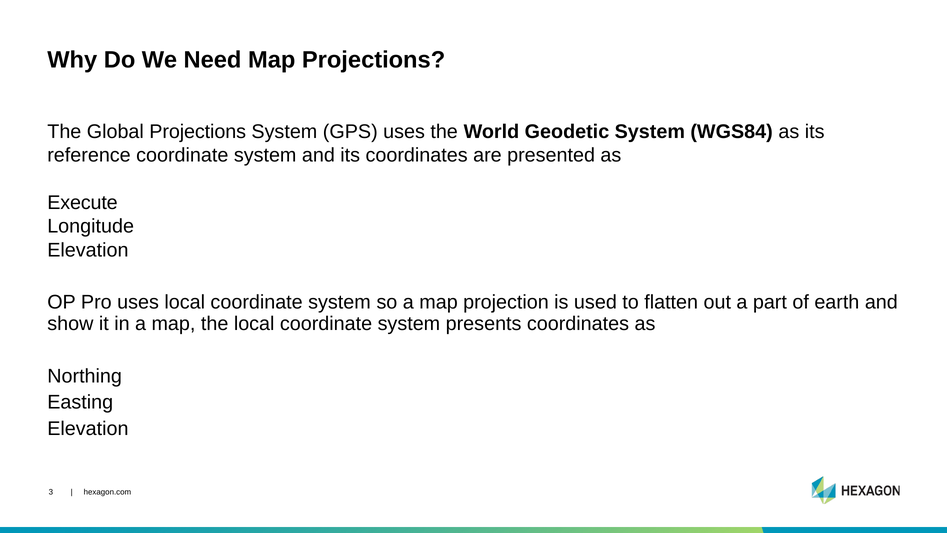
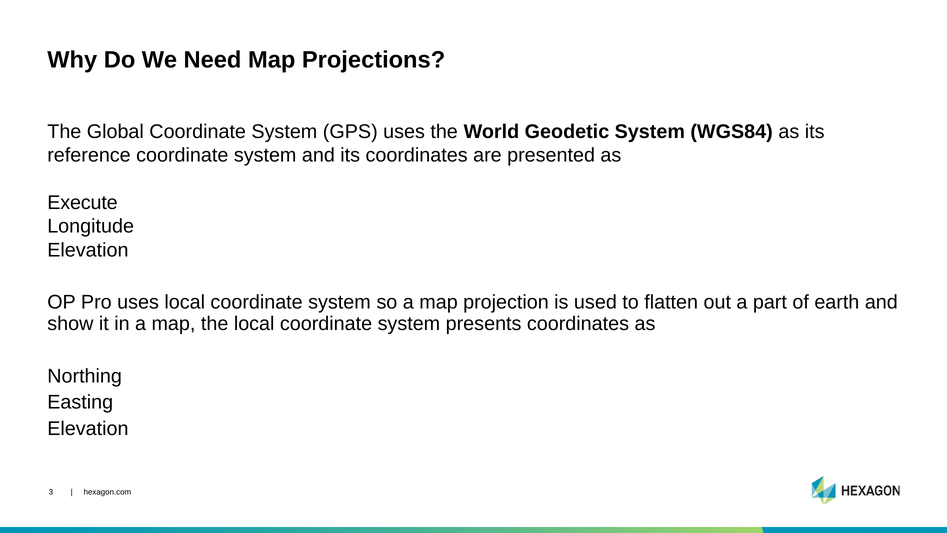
Global Projections: Projections -> Coordinate (198, 132)
